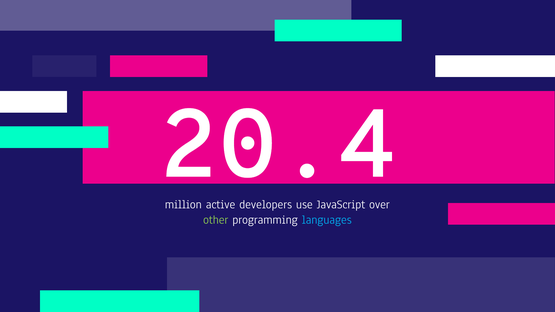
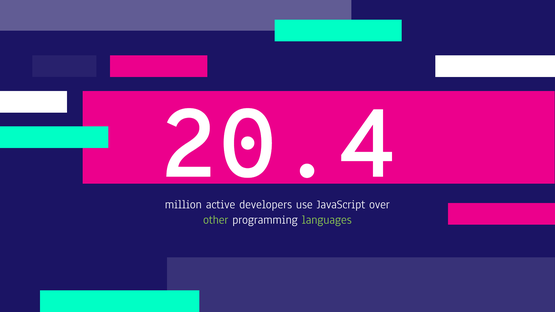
languages colour: light blue -> light green (327, 220)
